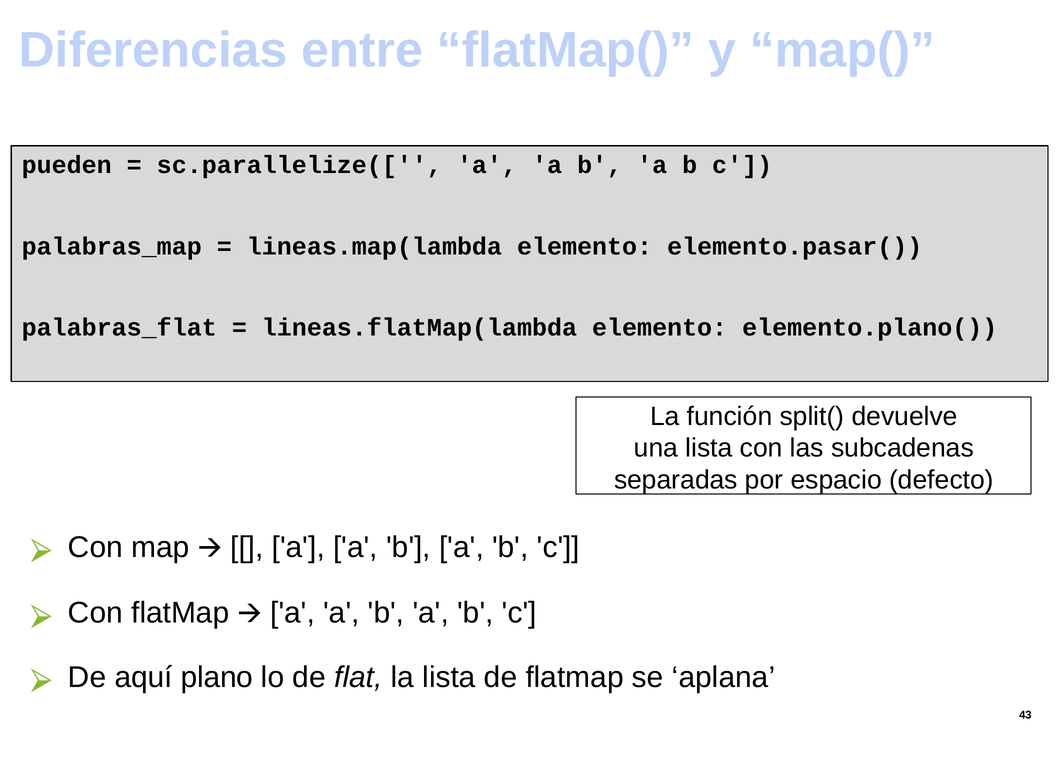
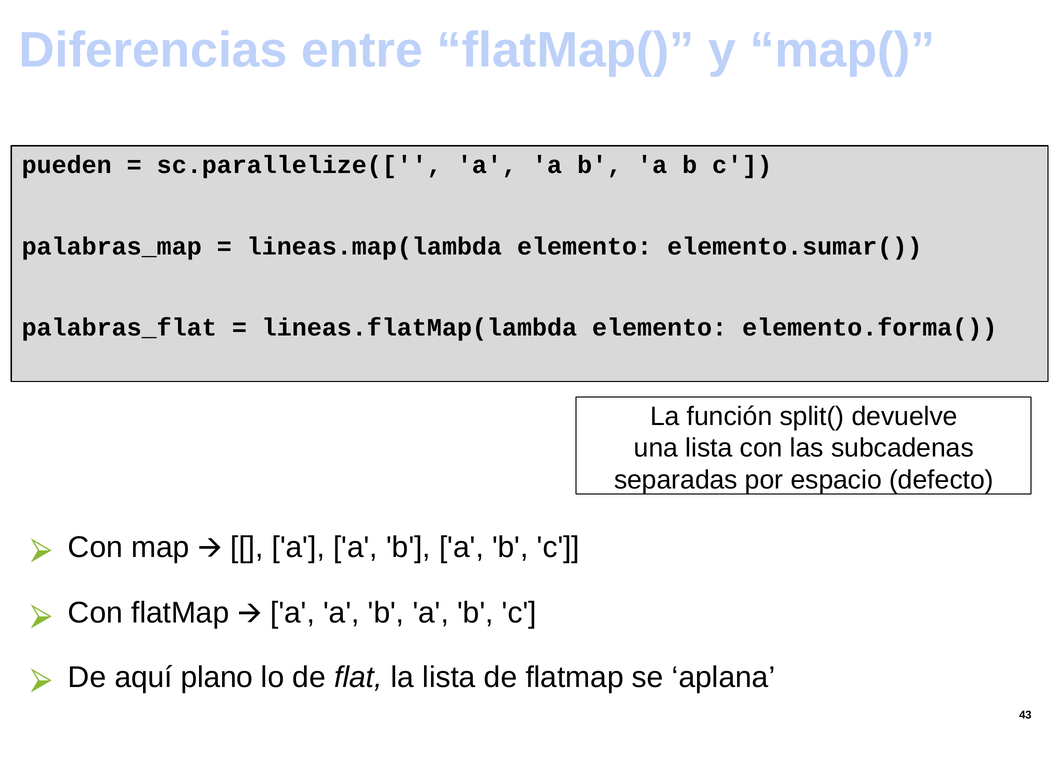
elemento.pasar(: elemento.pasar( -> elemento.sumar( (795, 246)
elemento.plano(: elemento.plano( -> elemento.forma( (870, 328)
